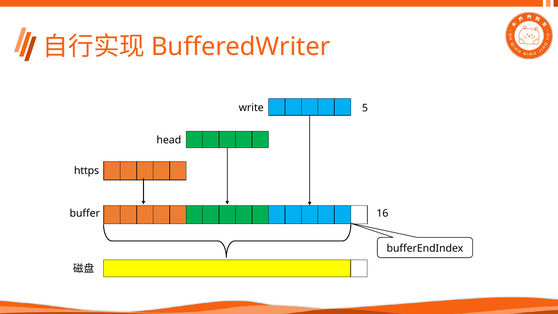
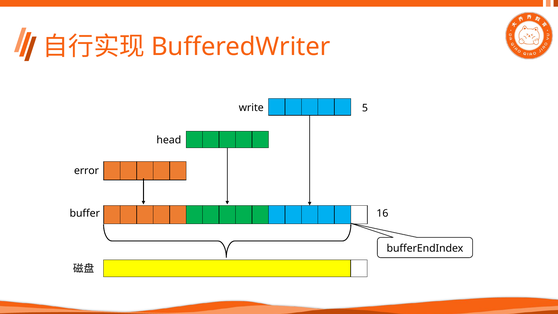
https: https -> error (87, 171)
